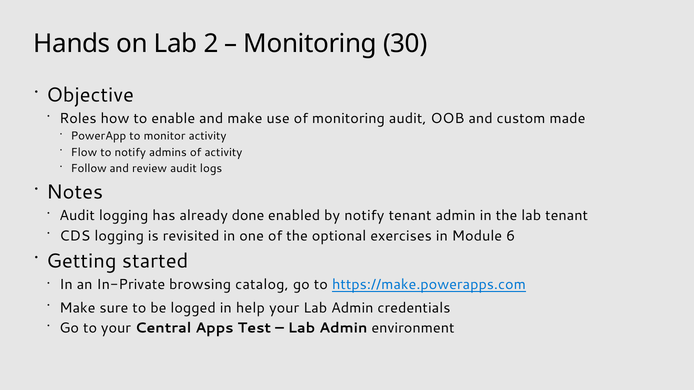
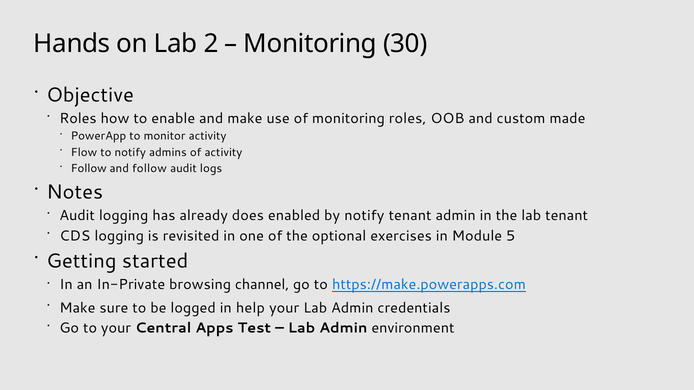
monitoring audit: audit -> roles (408, 119)
and review: review -> follow (149, 169)
done: done -> does (248, 216)
6: 6 -> 5 (511, 236)
catalog: catalog -> channel (262, 285)
